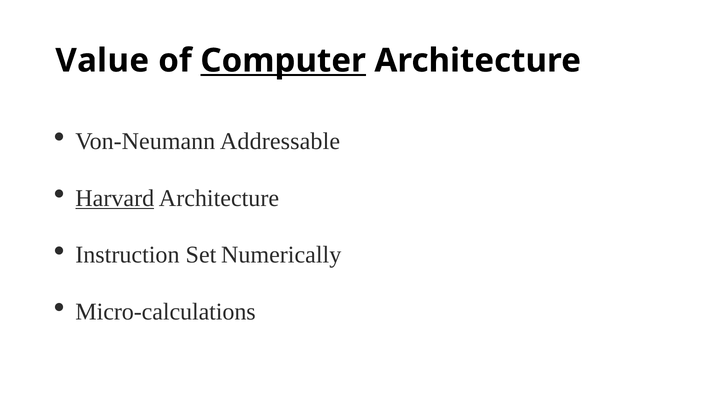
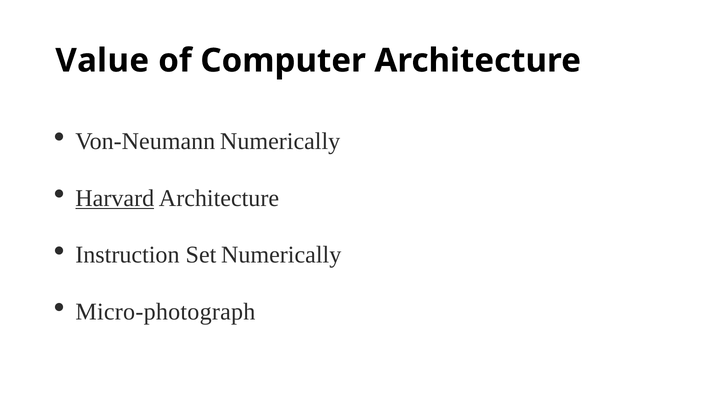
Computer underline: present -> none (283, 61)
Von-Neumann Addressable: Addressable -> Numerically (280, 141)
Micro-calculations: Micro-calculations -> Micro-photograph (165, 312)
